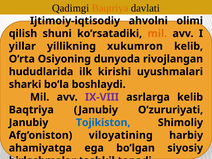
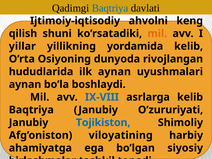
Baqtriya colour: orange -> blue (110, 8)
olimi: olimi -> keng (190, 21)
xukumron: xukumron -> yordamida (135, 46)
ilk kirishi: kirishi -> aynan (114, 72)
sharki: sharki -> aynan (25, 84)
IX-VIII colour: purple -> blue (102, 97)
